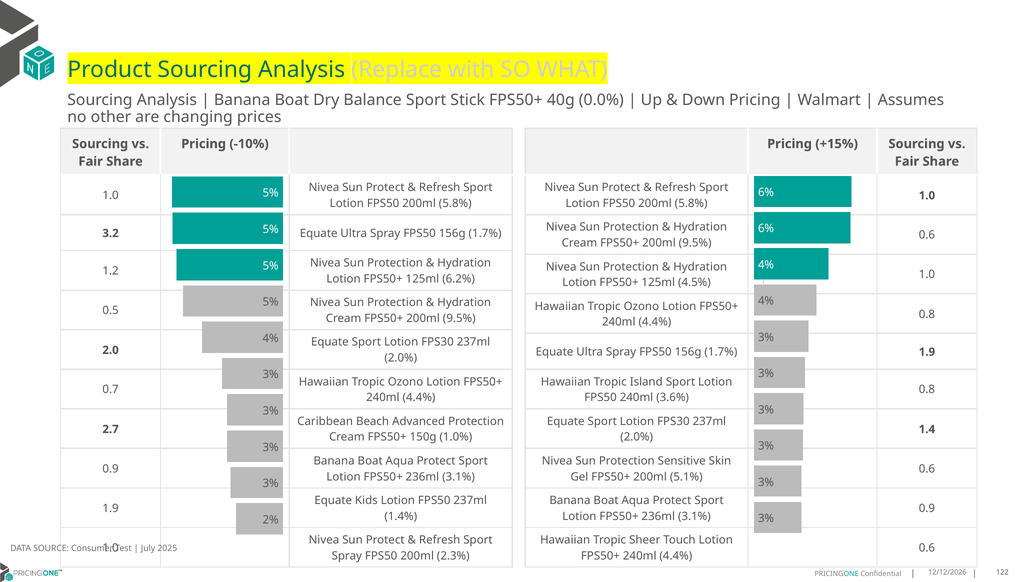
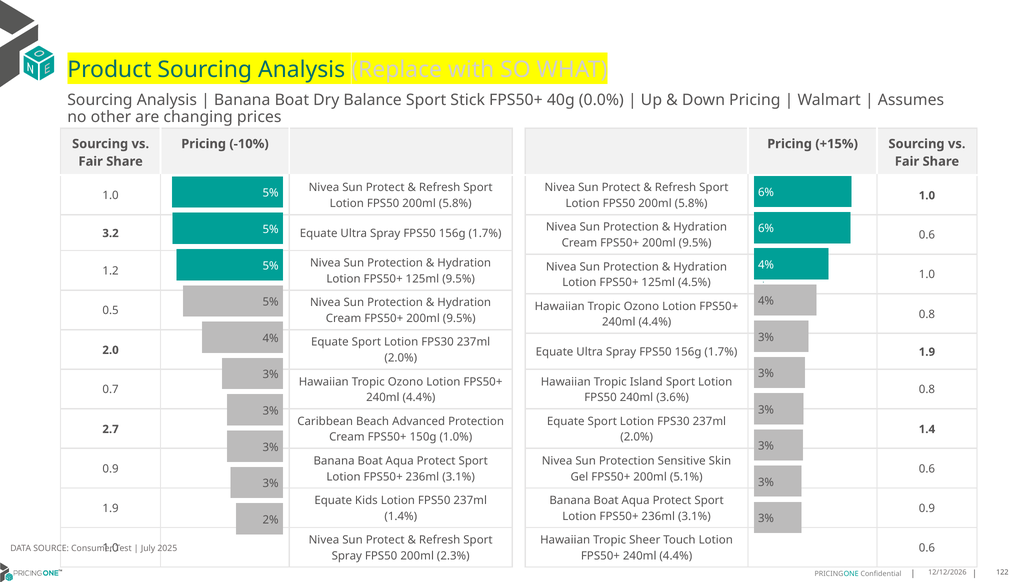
125ml 6.2%: 6.2% -> 9.5% (459, 279)
